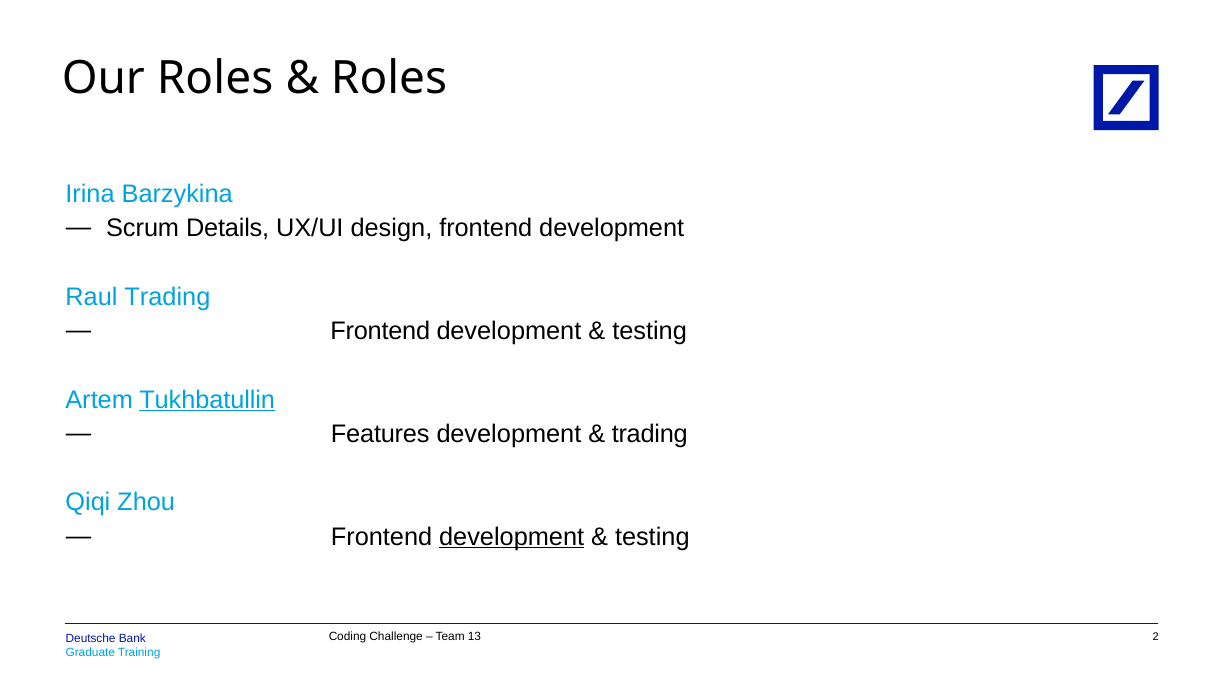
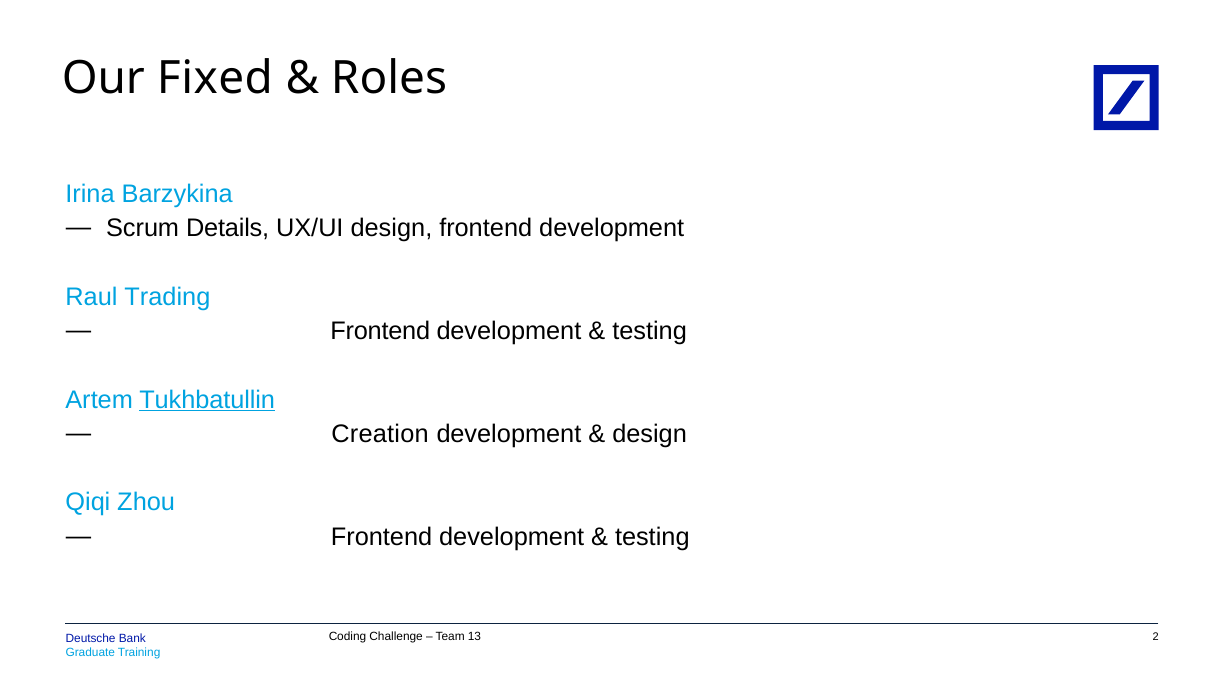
Our Roles: Roles -> Fixed (215, 78)
Features: Features -> Creation (380, 434)
trading: trading -> design (650, 434)
development underline: present -> none (512, 536)
